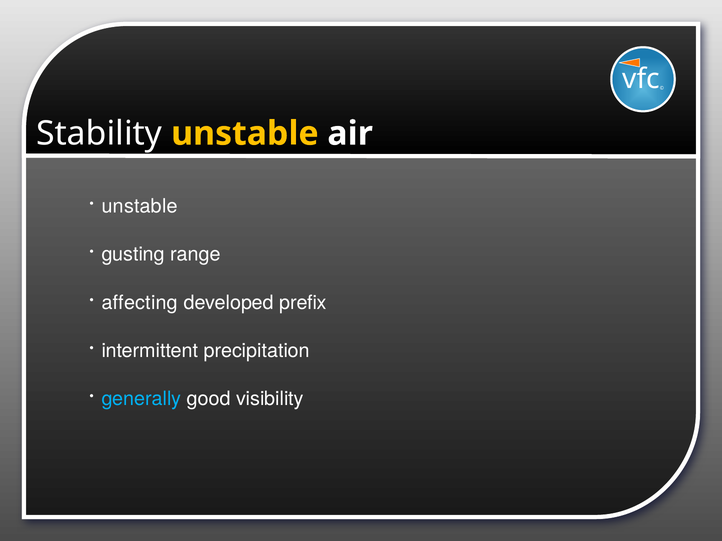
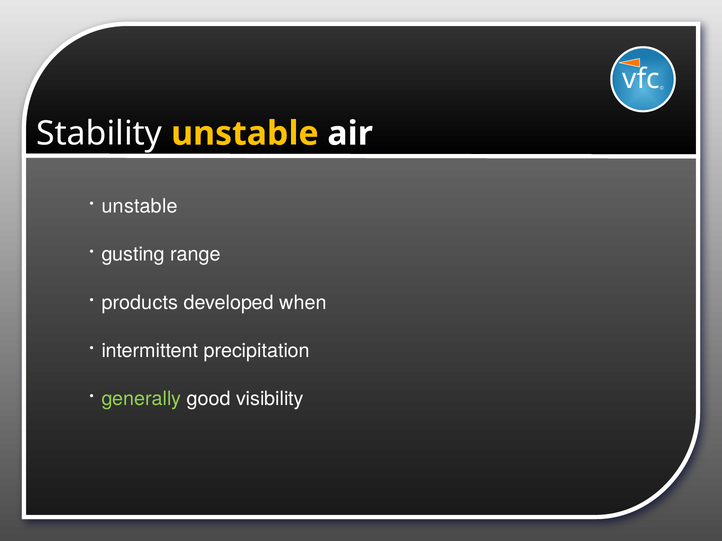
affecting: affecting -> products (140, 303)
prefix: prefix -> when (303, 303)
generally colour: light blue -> light green (141, 399)
